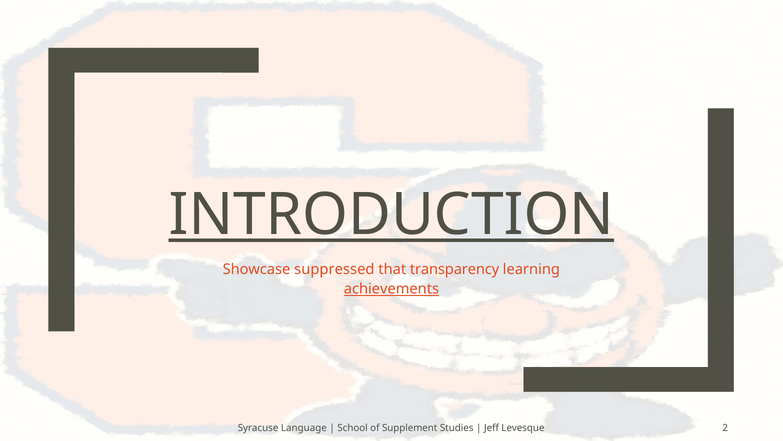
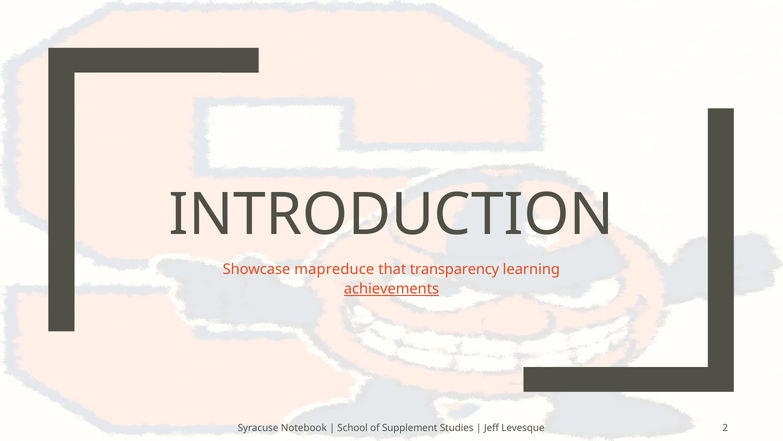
INTRODUCTION underline: present -> none (391, 215)
suppressed: suppressed -> mapreduce (334, 269)
Language: Language -> Notebook (304, 427)
